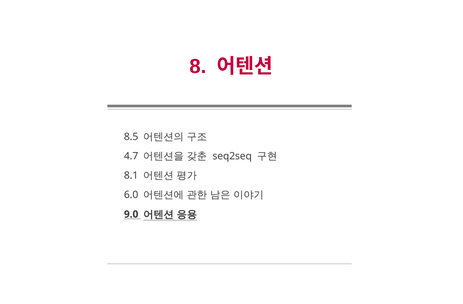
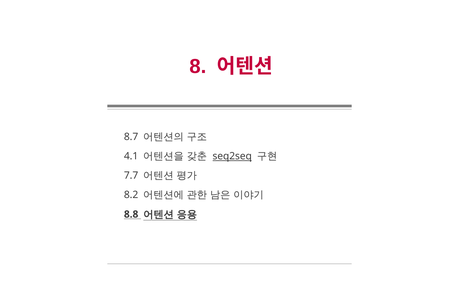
8.5: 8.5 -> 8.7 (131, 137)
4.7: 4.7 -> 4.1 (131, 156)
seq2seq underline: none -> present (232, 156)
8.1: 8.1 -> 7.7 (131, 176)
6.0: 6.0 -> 8.2 (131, 195)
9.0: 9.0 -> 8.8 (131, 214)
